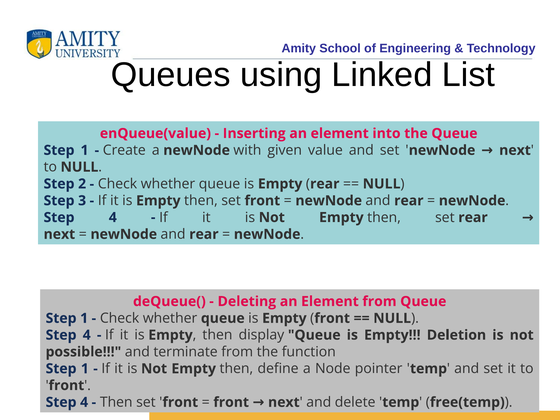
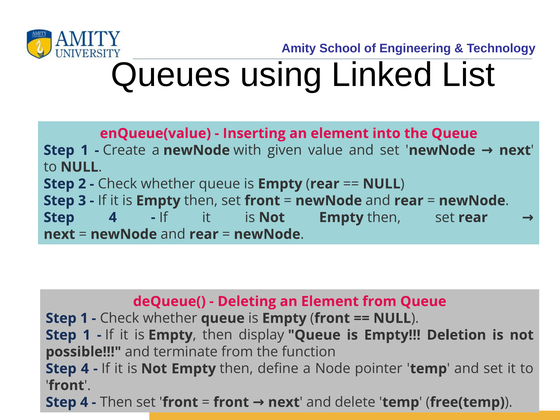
4: 4 -> 1 (87, 335)
1: 1 -> 4 (85, 369)
